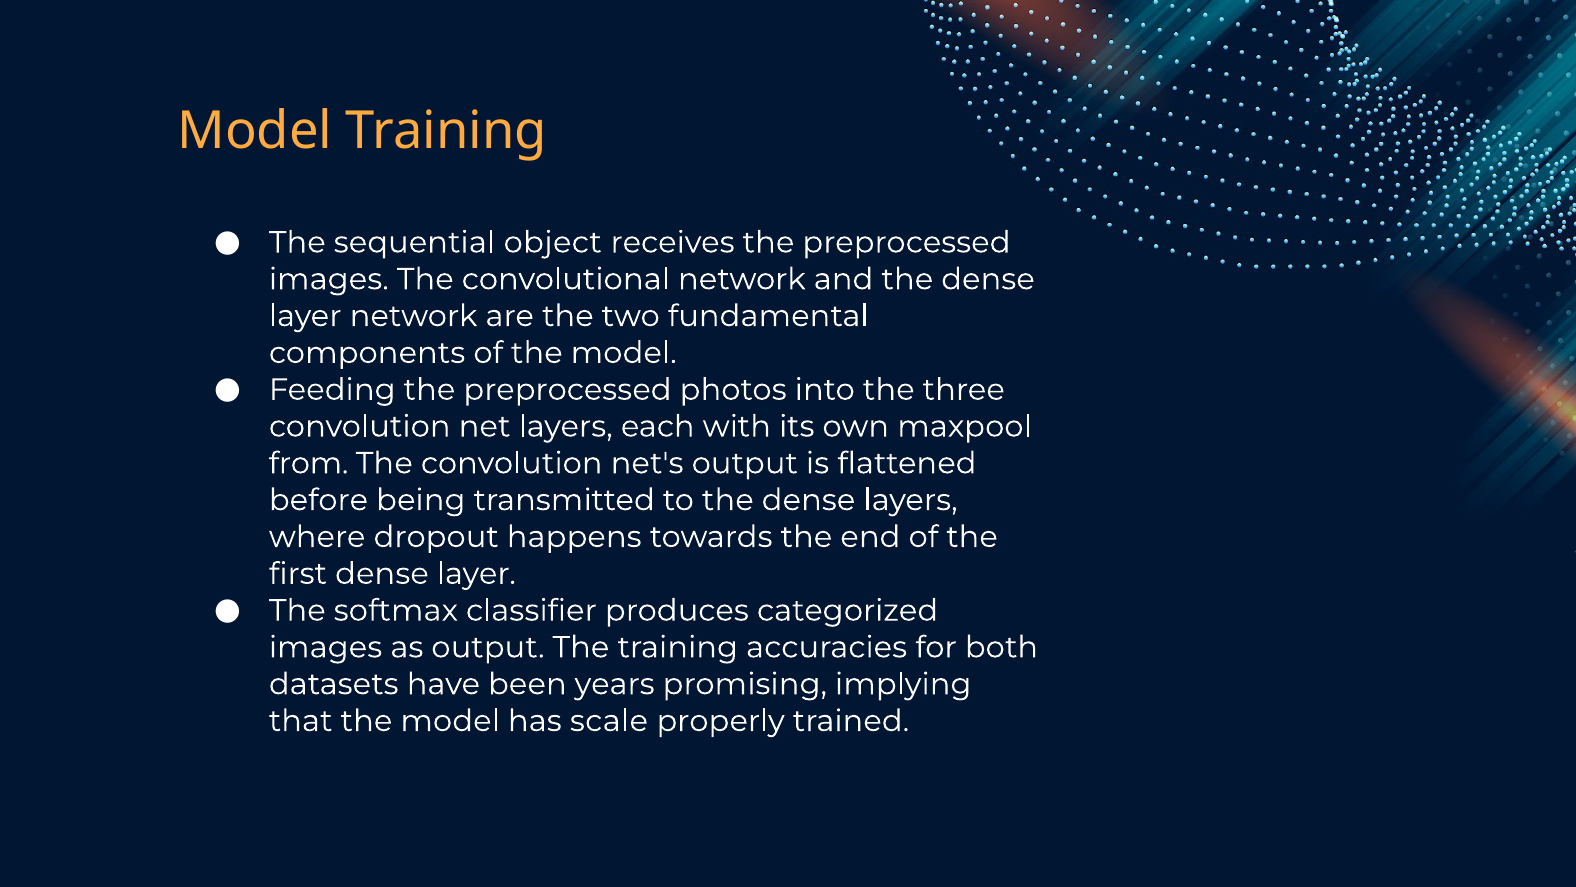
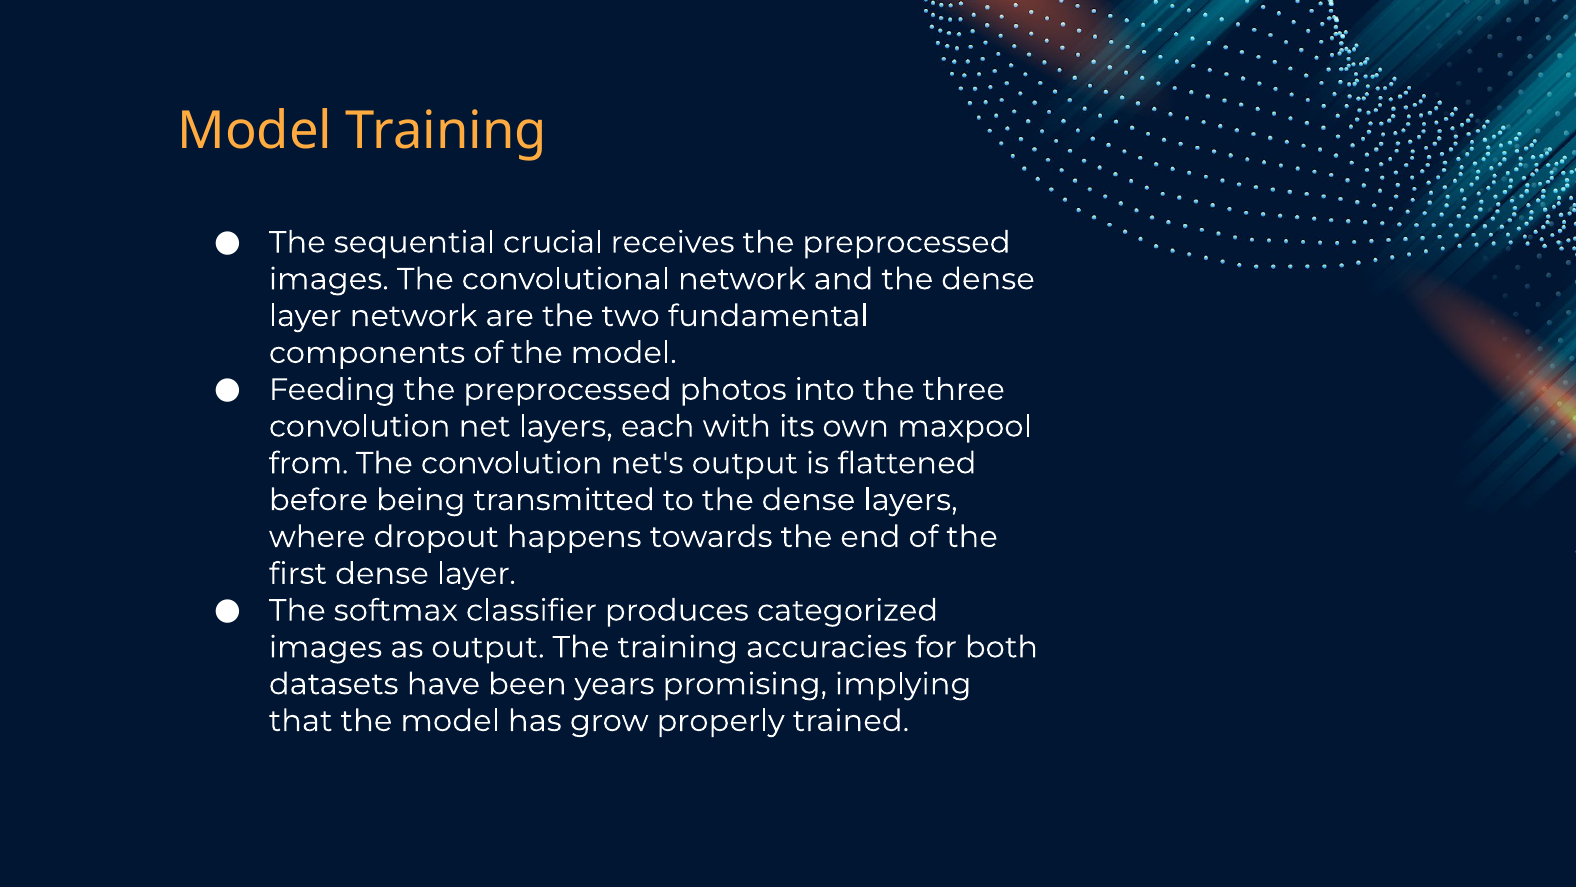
object: object -> crucial (553, 242)
scale: scale -> grow (609, 721)
